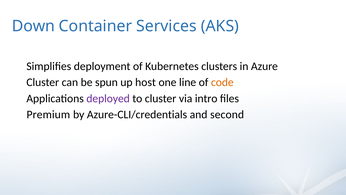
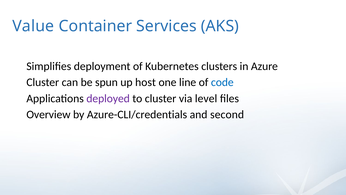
Down: Down -> Value (33, 26)
code colour: orange -> blue (222, 82)
intro: intro -> level (206, 98)
Premium: Premium -> Overview (48, 114)
